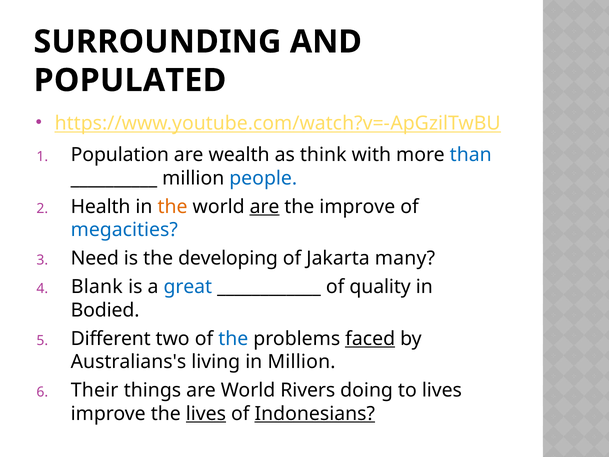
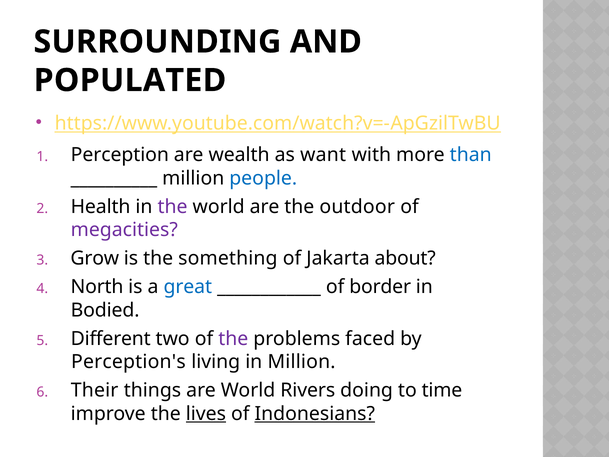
Population: Population -> Perception (120, 155)
think: think -> want (323, 155)
the colour: orange -> purple (173, 207)
are underline: present -> none (265, 207)
the improve: improve -> outdoor (357, 207)
megacities colour: blue -> purple (124, 230)
Need: Need -> Grow (95, 258)
developing: developing -> something (228, 258)
many: many -> about (405, 258)
Blank: Blank -> North (97, 287)
quality: quality -> border (380, 287)
the colour: blue -> purple (233, 338)
faced underline: present -> none (370, 338)
Australians's: Australians's -> Perception's (128, 362)
to lives: lives -> time (442, 390)
